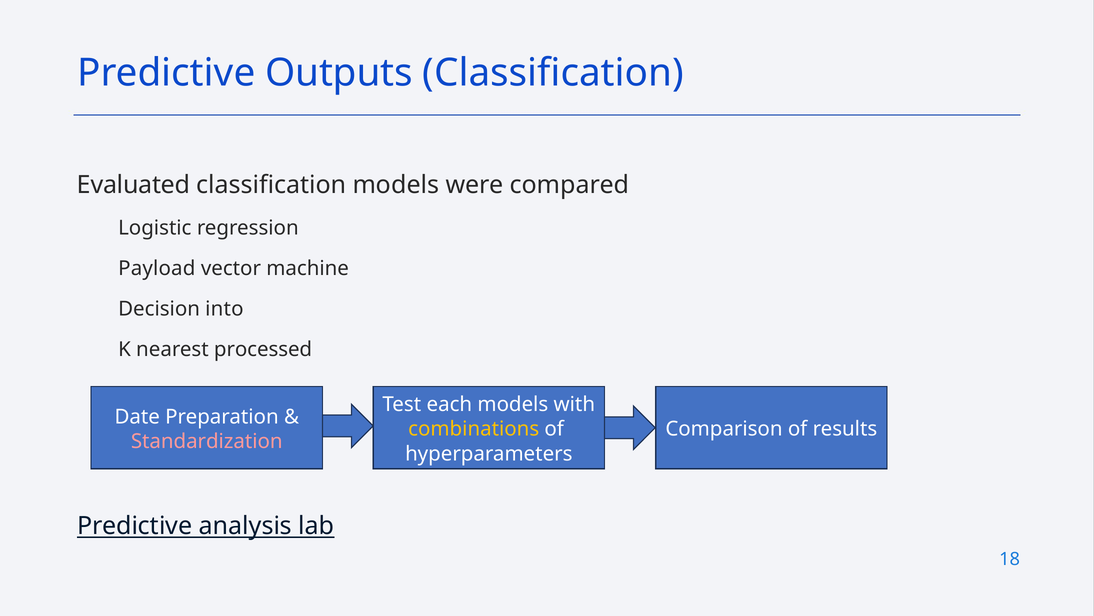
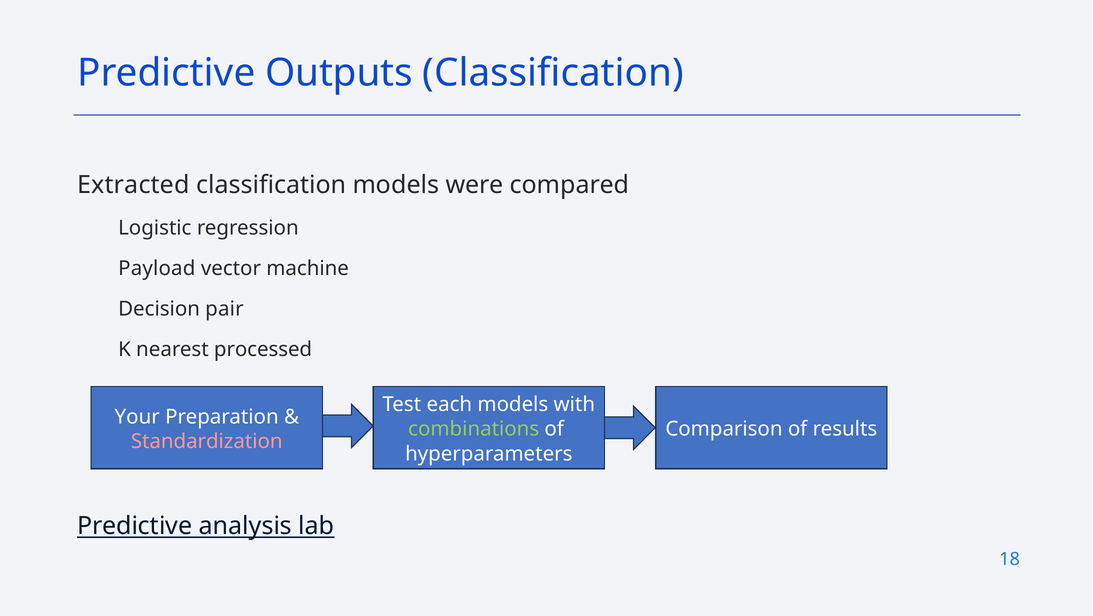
Evaluated: Evaluated -> Extracted (133, 185)
into: into -> pair (224, 309)
Date: Date -> Your (137, 416)
combinations colour: yellow -> light green (474, 429)
